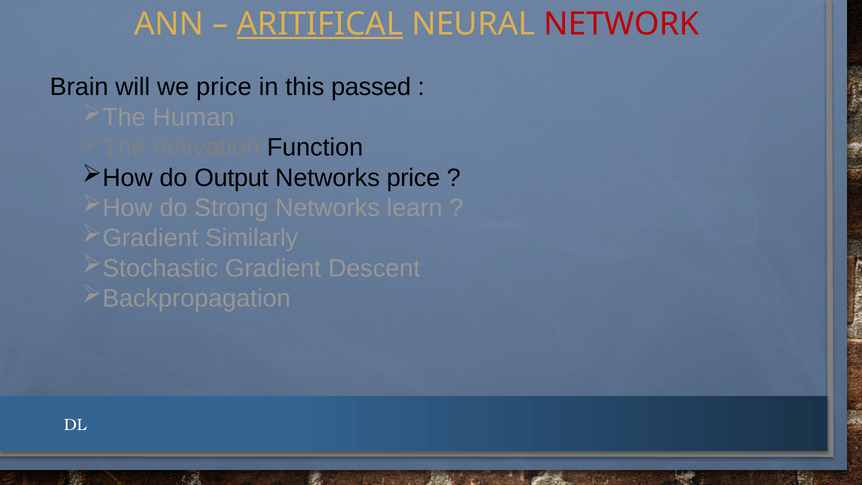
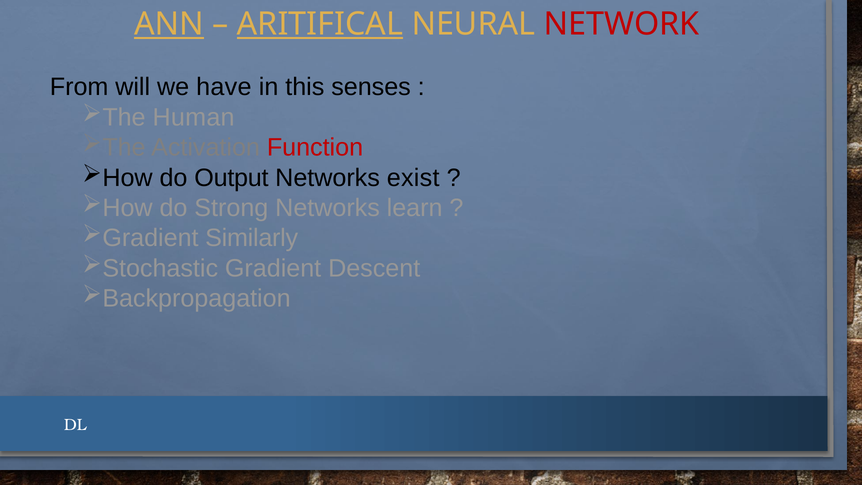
ANN underline: none -> present (169, 24)
Brain: Brain -> From (79, 87)
we price: price -> have (224, 87)
passed: passed -> senses (371, 87)
Function colour: black -> red (315, 148)
Networks price: price -> exist (413, 178)
